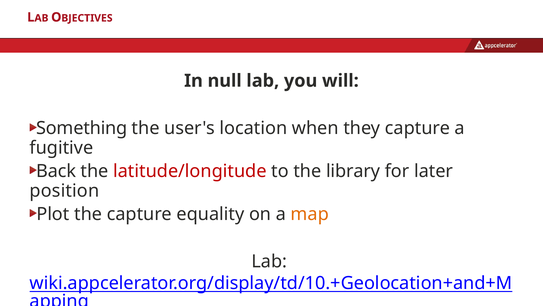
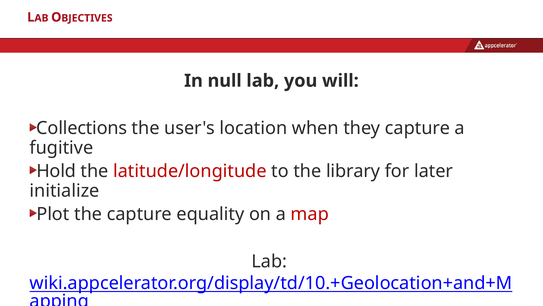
Something: Something -> Collections (82, 128)
Back: Back -> Hold (56, 171)
position: position -> initialize (64, 190)
map colour: orange -> red (310, 214)
